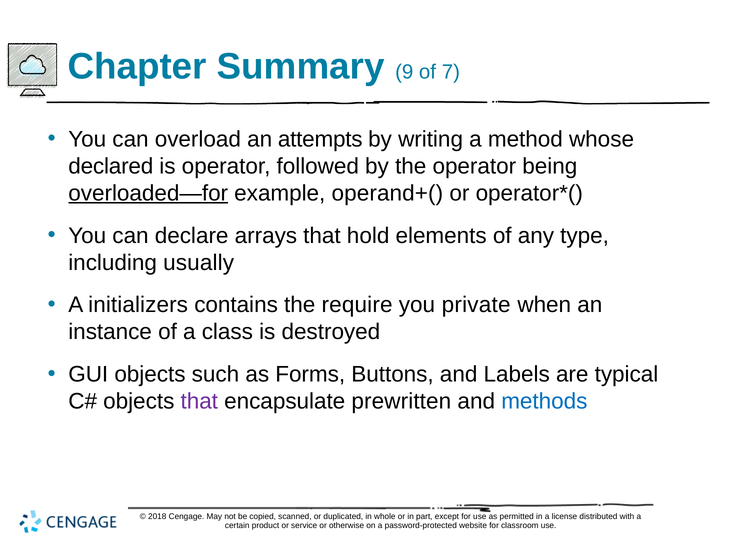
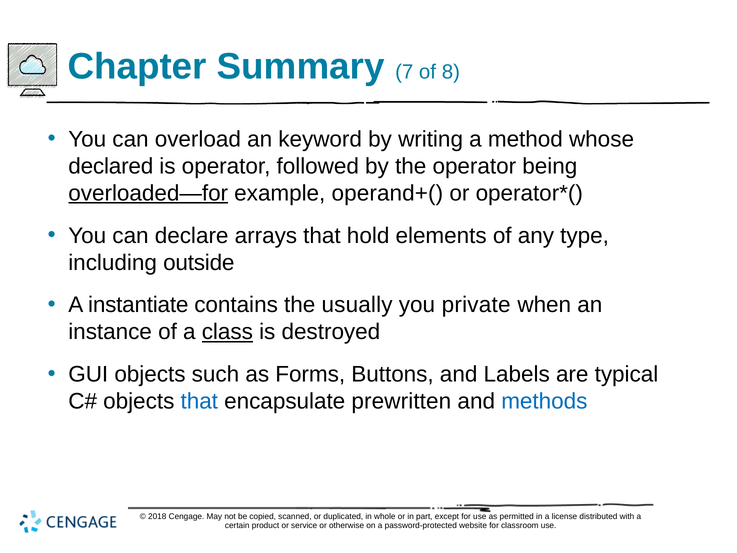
9: 9 -> 7 (404, 72)
7: 7 -> 8 (451, 72)
attempts: attempts -> keyword (320, 139)
usually: usually -> outside (199, 263)
initializers: initializers -> instantiate (138, 305)
require: require -> usually (357, 305)
class underline: none -> present (227, 332)
that colour: purple -> blue (199, 401)
